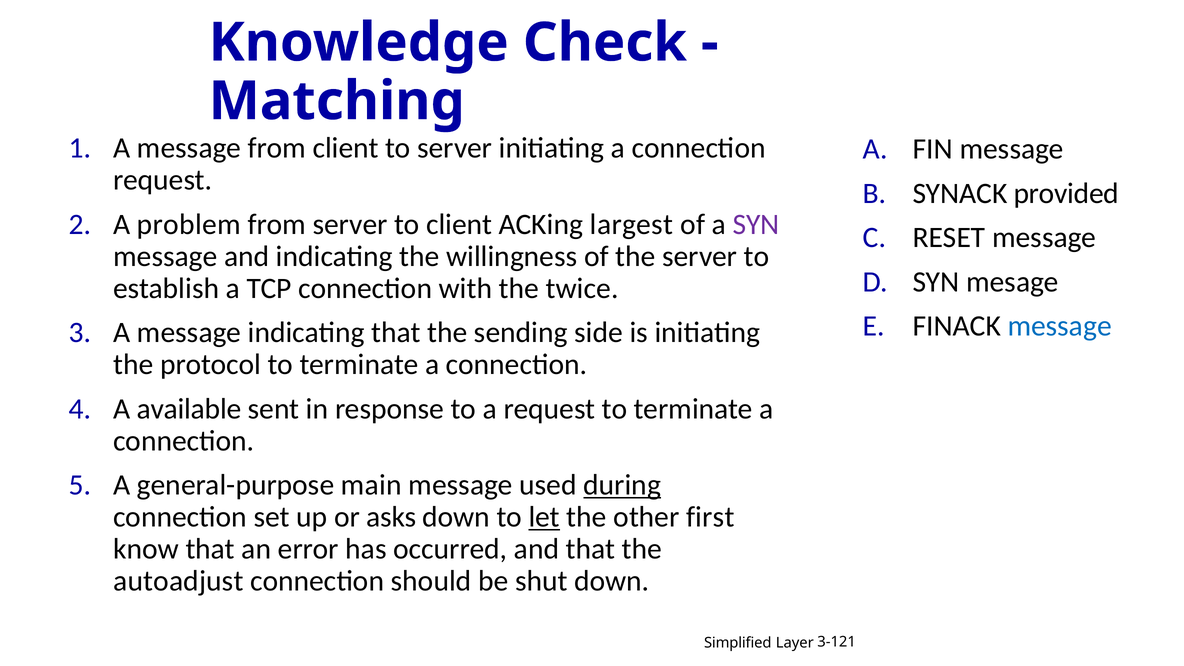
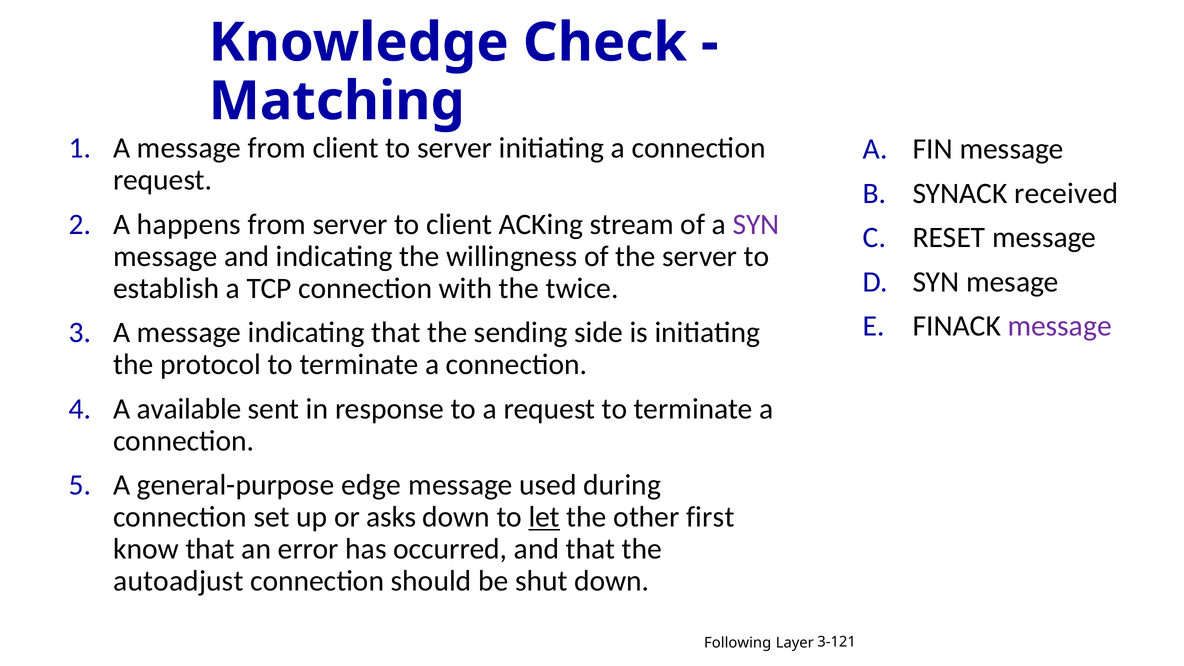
provided: provided -> received (1066, 193)
problem: problem -> happens (189, 224)
largest: largest -> stream (632, 224)
message colour: blue -> purple (1060, 326)
main: main -> edge (371, 485)
during underline: present -> none (622, 485)
Simplified: Simplified -> Following (738, 643)
